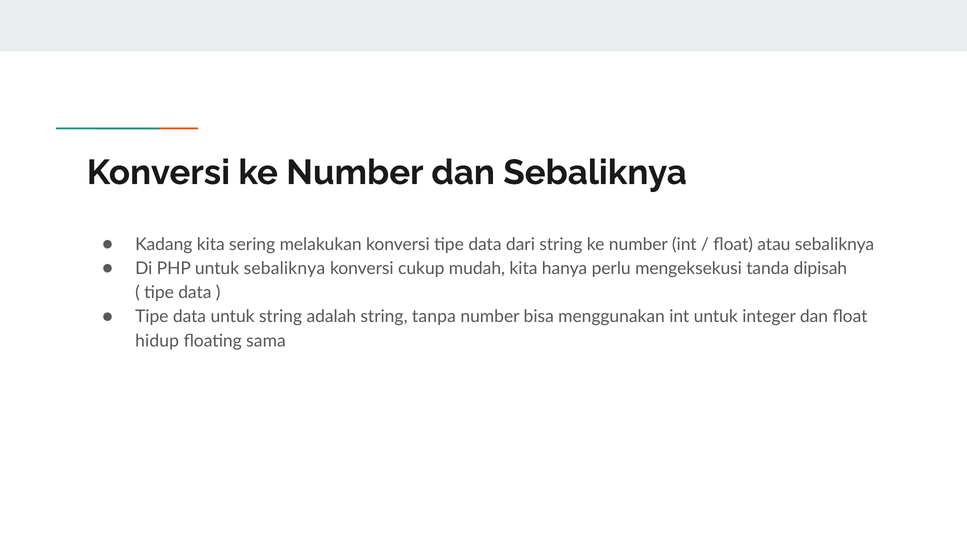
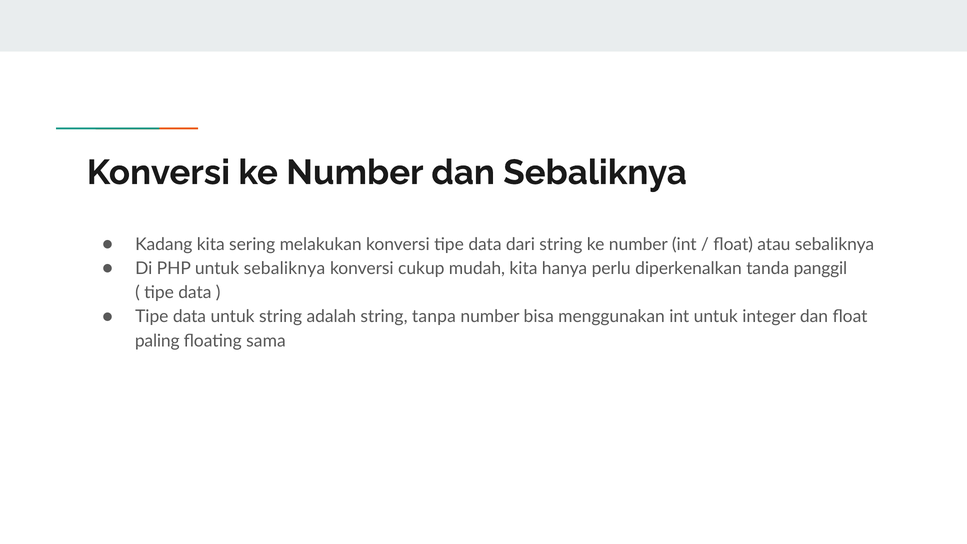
mengeksekusi: mengeksekusi -> diperkenalkan (689, 268)
dipisah: dipisah -> panggil (820, 268)
hidup: hidup -> paling (157, 341)
